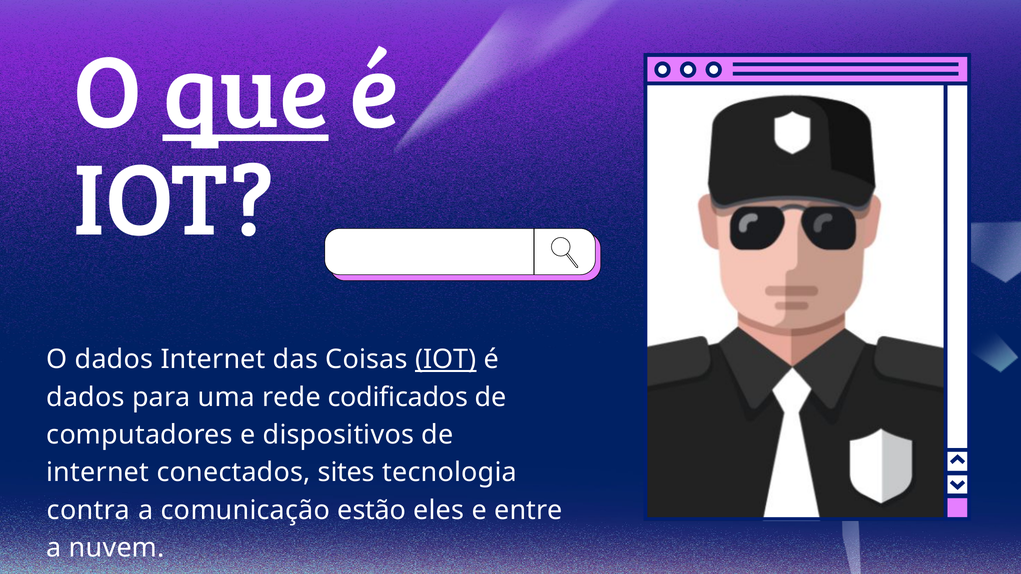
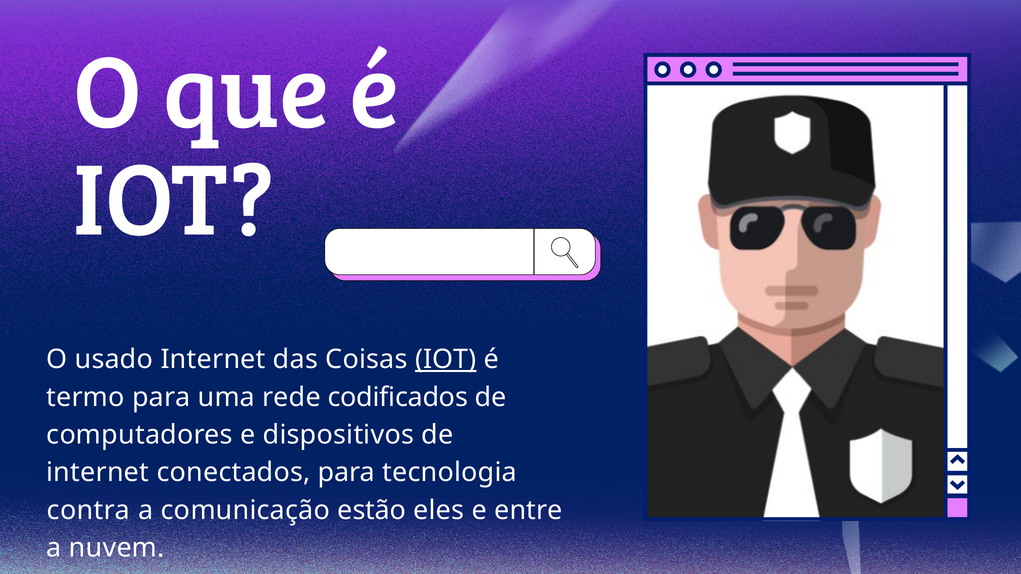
que underline: present -> none (246, 93)
O dados: dados -> usado (114, 360)
dados: dados -> termo (85, 397)
conectados sites: sites -> para (346, 473)
